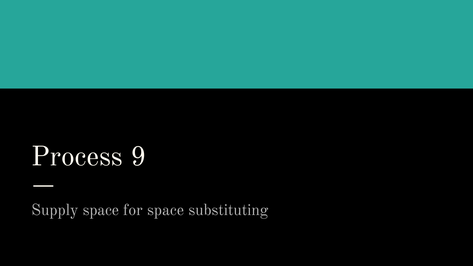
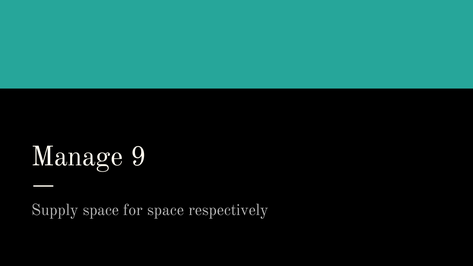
Process: Process -> Manage (77, 156)
substituting: substituting -> respectively (228, 210)
